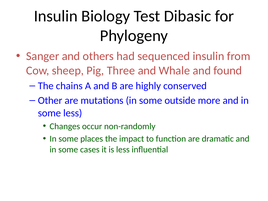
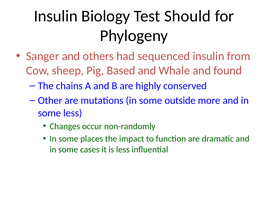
Dibasic: Dibasic -> Should (188, 16)
Three: Three -> Based (121, 71)
